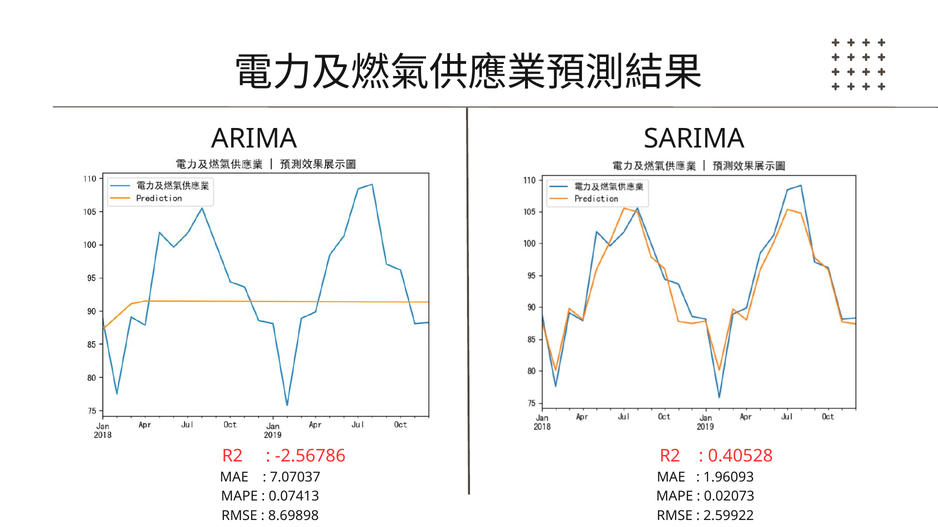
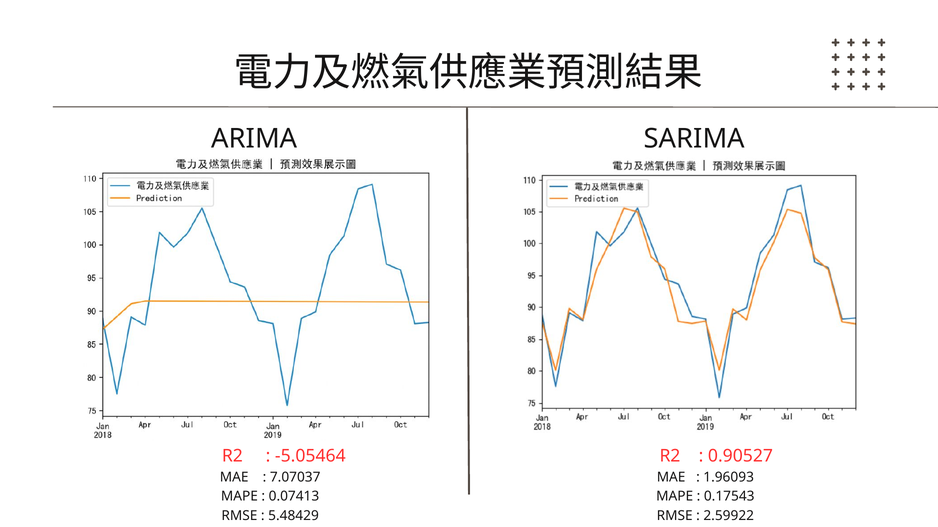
-2.56786: -2.56786 -> -5.05464 (310, 457)
0.40528: 0.40528 -> 0.90527 (741, 457)
0.02073: 0.02073 -> 0.17543 (729, 497)
8.69898: 8.69898 -> 5.48429 (294, 516)
